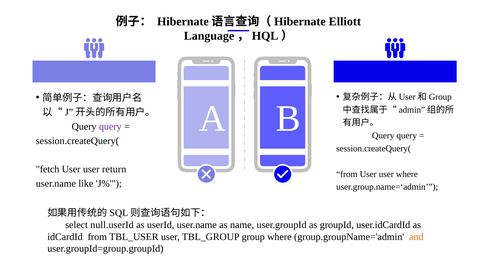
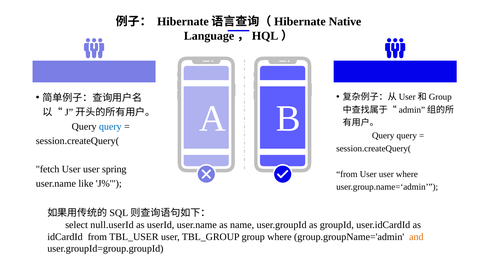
Elliott: Elliott -> Native (345, 22)
query colour: purple -> blue (110, 127)
return: return -> spring (114, 170)
